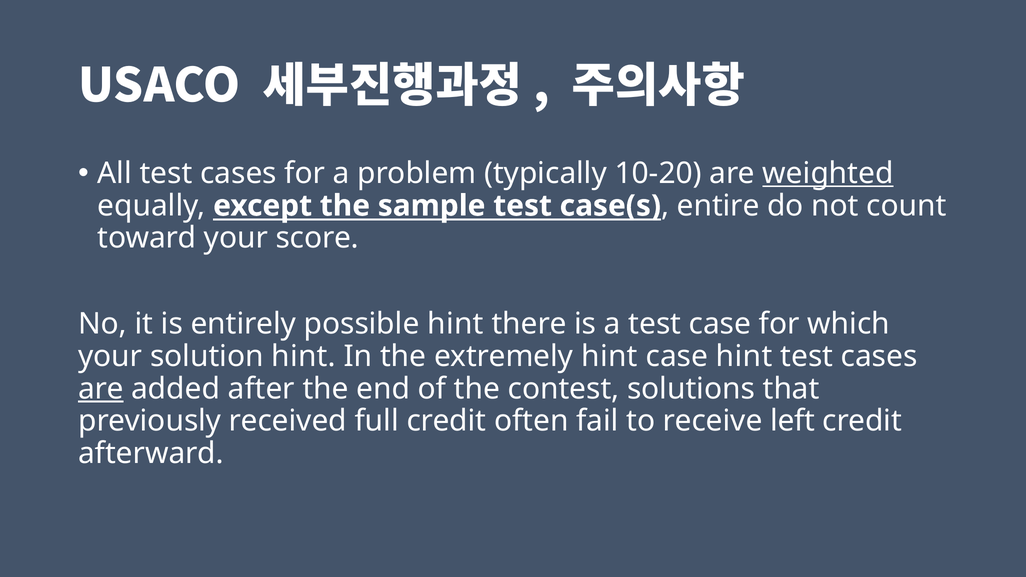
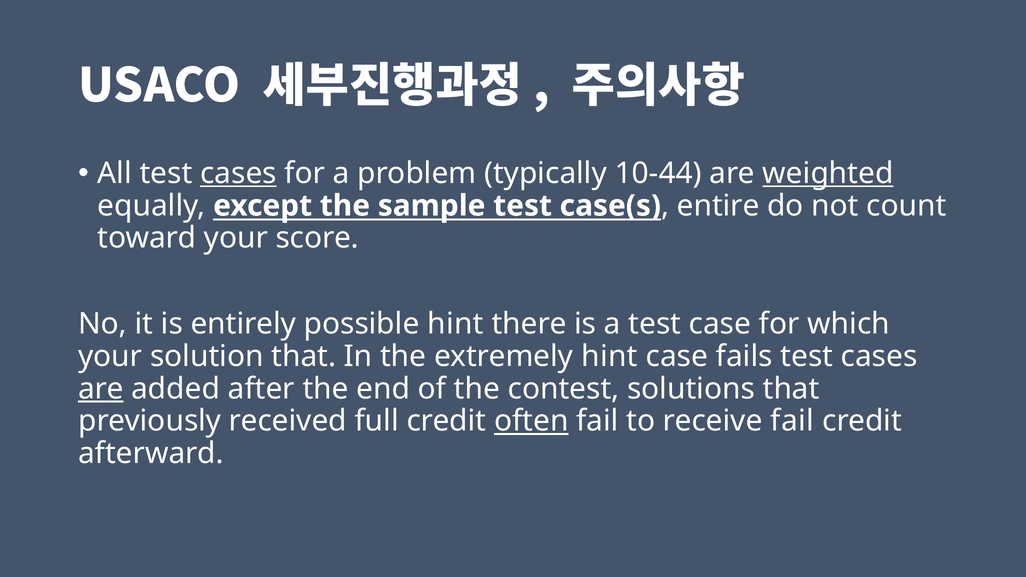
cases underline: none -> present (238, 173)
10-20: 10-20 -> 10-44 (658, 173)
solution hint: hint -> that (304, 356)
case hint: hint -> fails (744, 356)
often underline: none -> present (531, 421)
receive left: left -> fail (792, 421)
